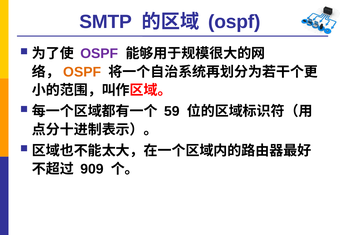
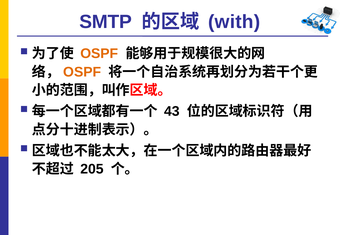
ospf: ospf -> with (234, 22)
OSPF colour: purple -> orange (99, 54)
59: 59 -> 43 (172, 112)
909: 909 -> 205 (92, 169)
